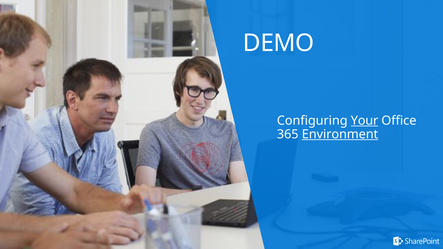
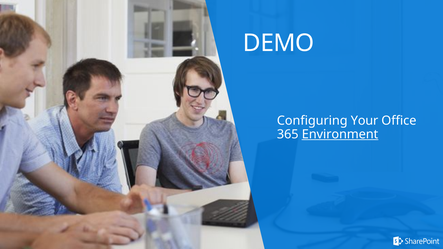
Your underline: present -> none (365, 121)
